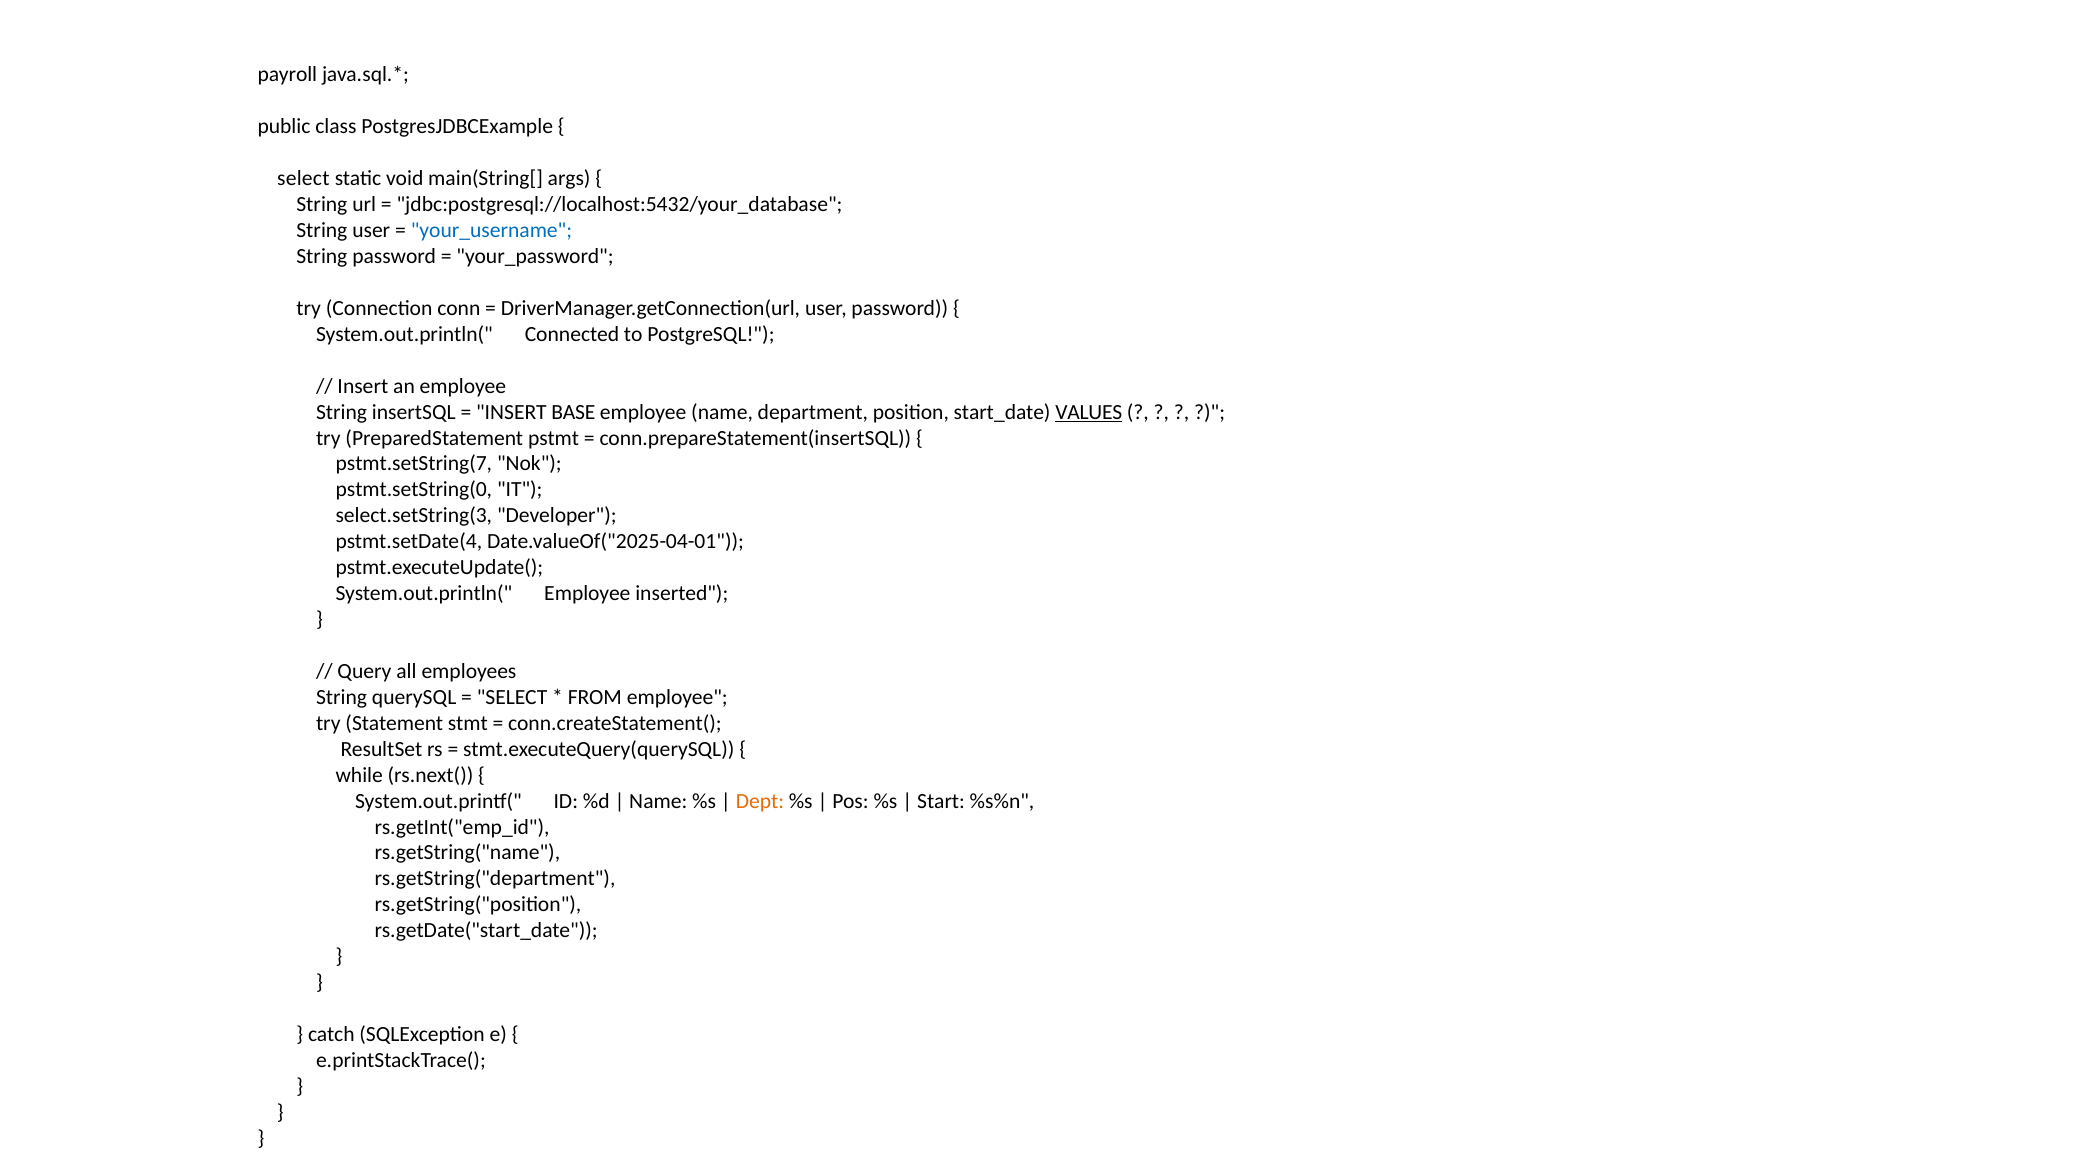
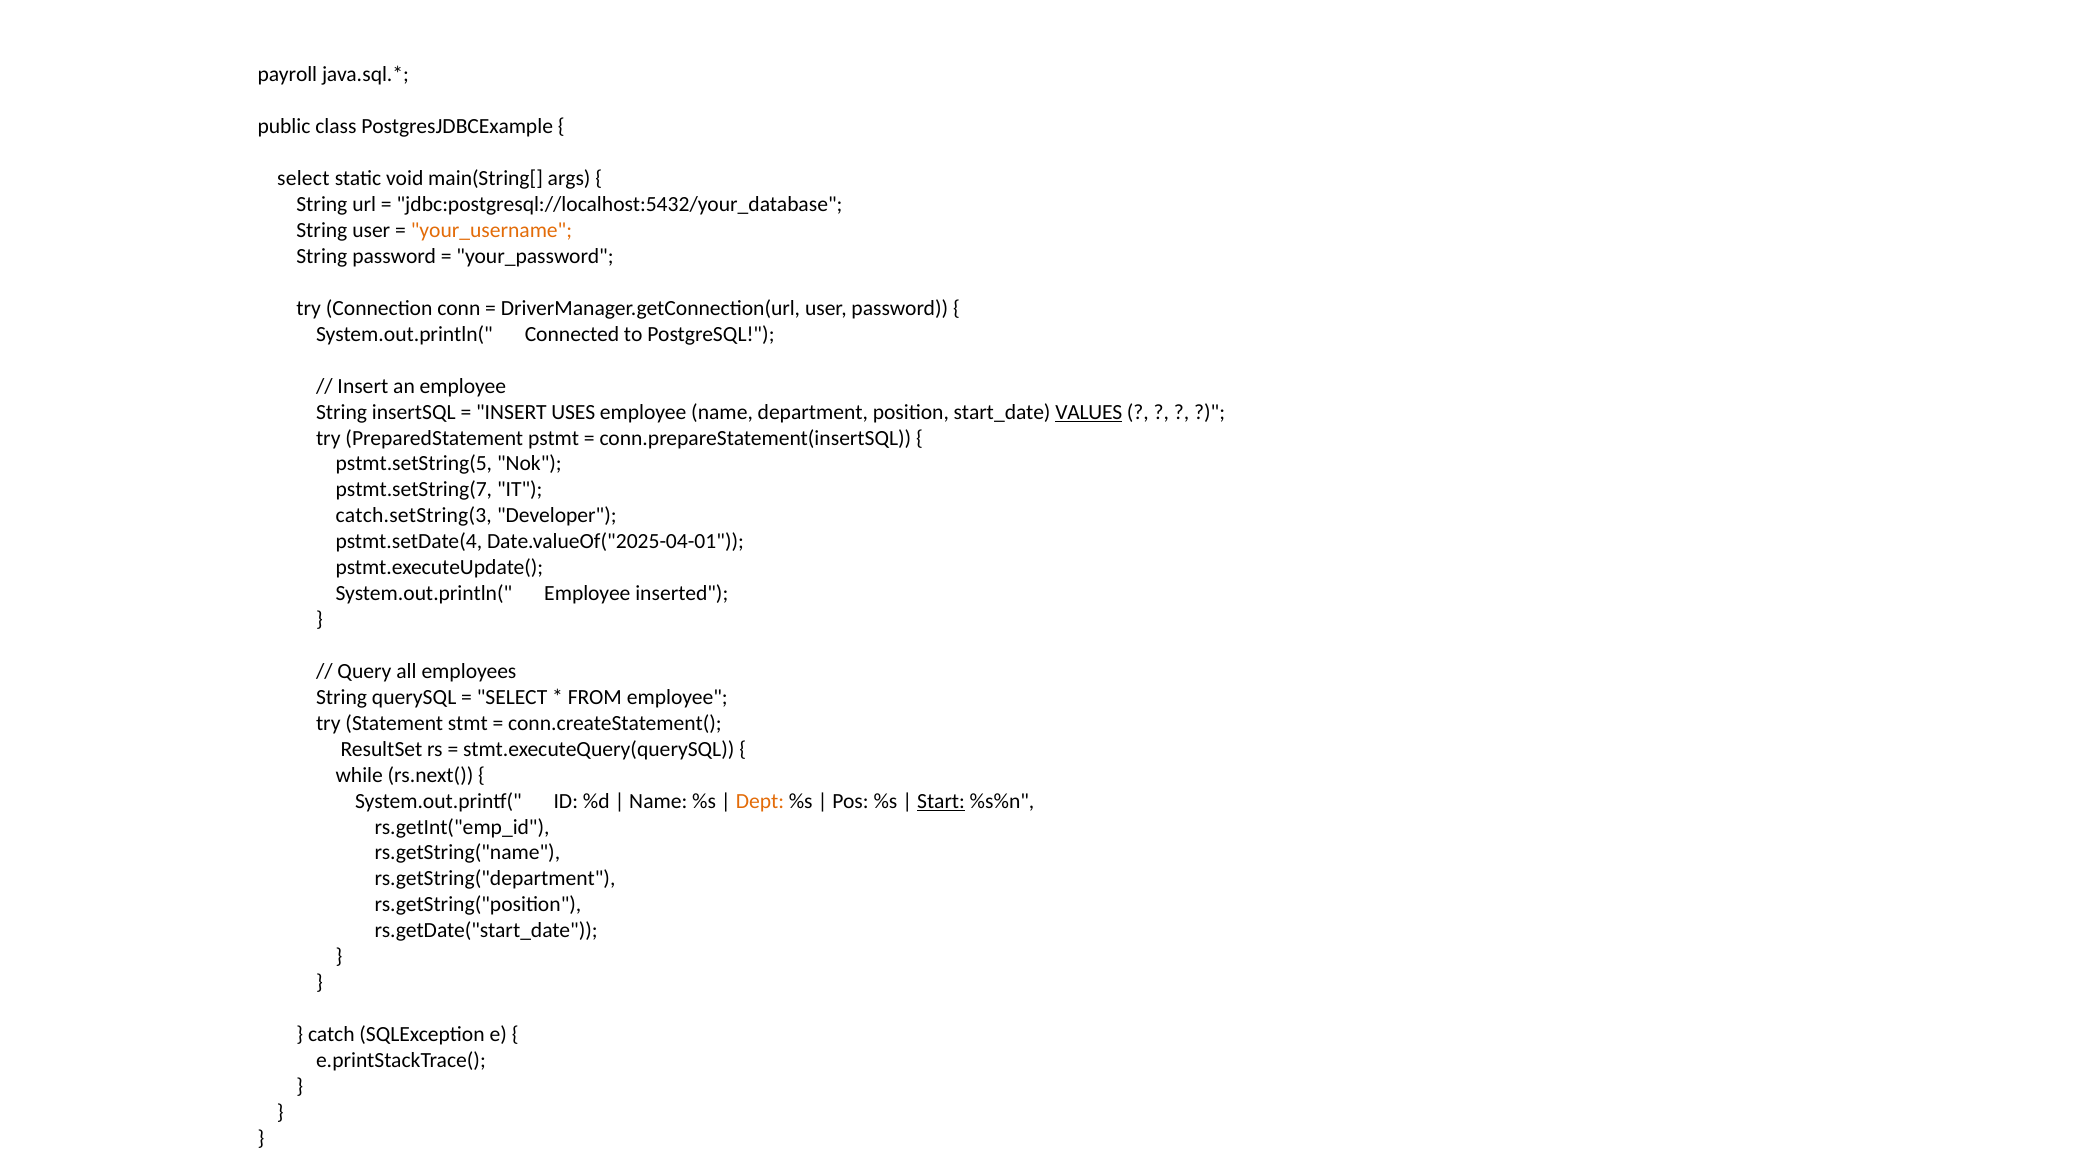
your_username colour: blue -> orange (491, 230)
BASE: BASE -> USES (573, 412)
pstmt.setString(7: pstmt.setString(7 -> pstmt.setString(5 (414, 464)
pstmt.setString(0: pstmt.setString(0 -> pstmt.setString(7 (414, 490)
select.setString(3: select.setString(3 -> catch.setString(3 (414, 516)
Start underline: none -> present (941, 801)
